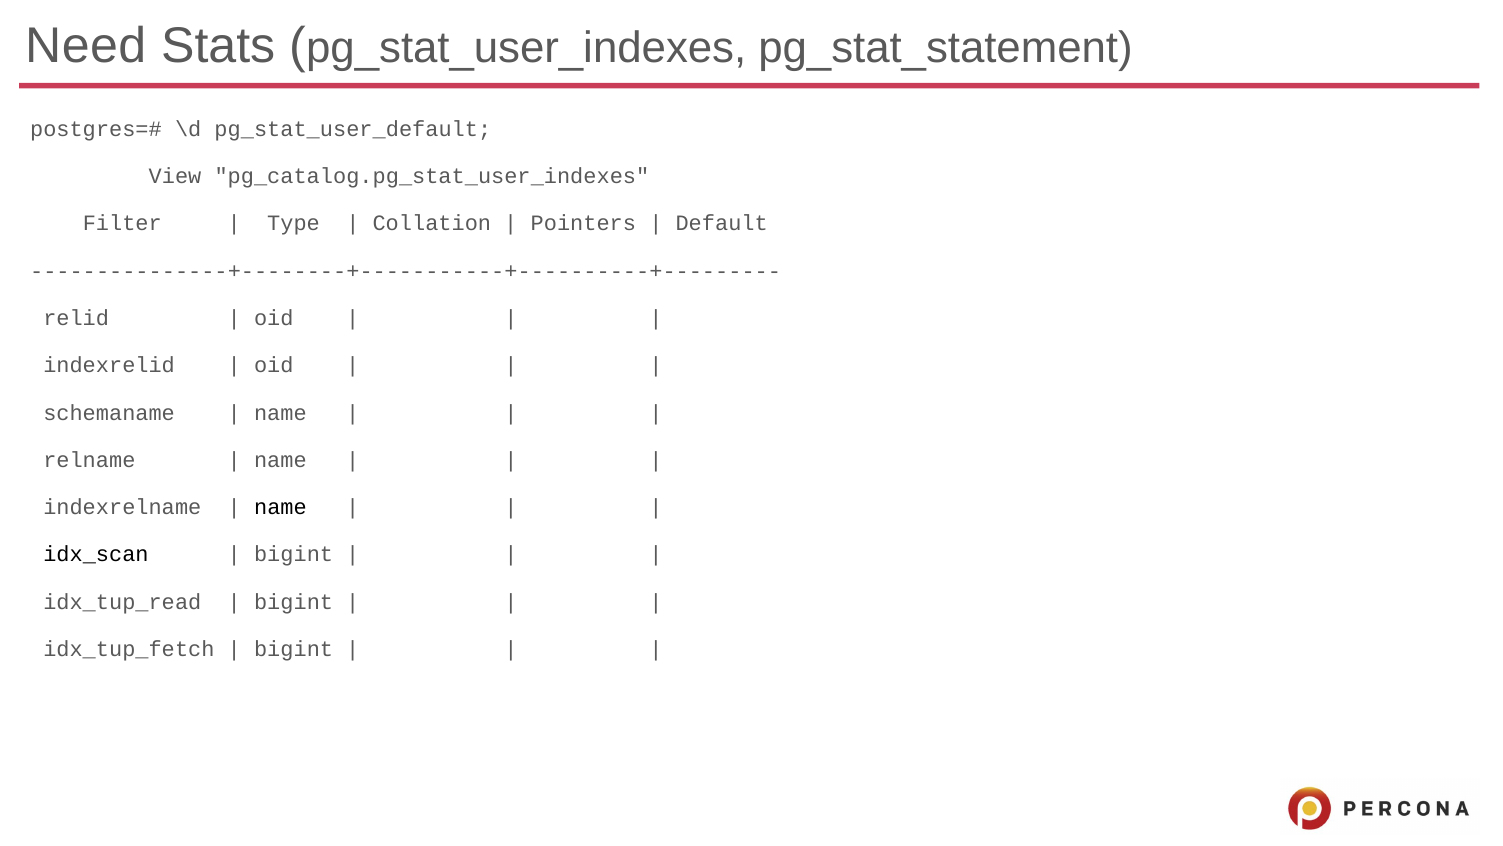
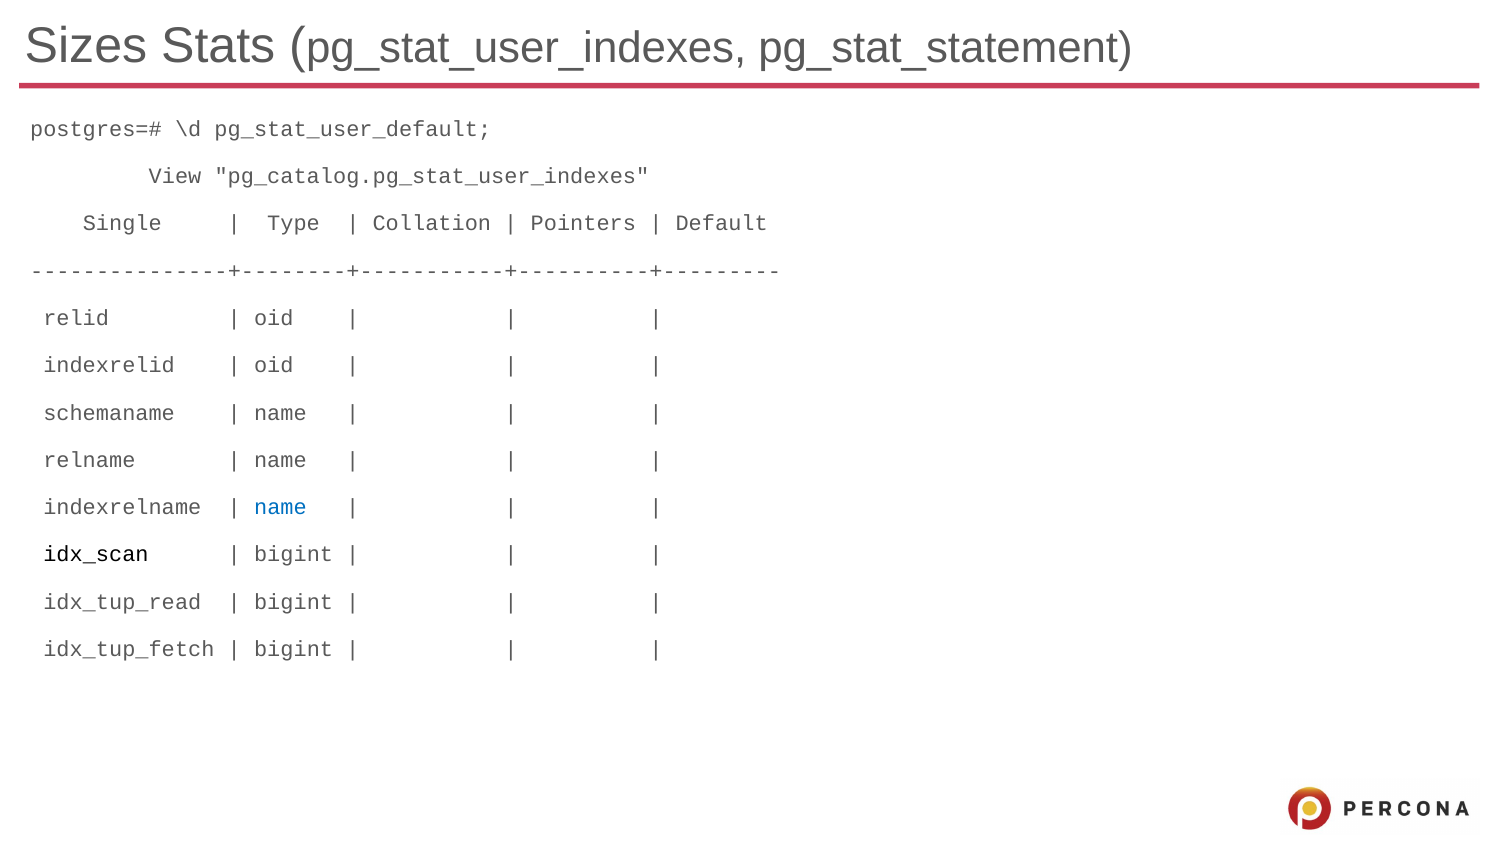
Need: Need -> Sizes (86, 46)
Filter: Filter -> Single (122, 223)
name colour: black -> blue (280, 507)
